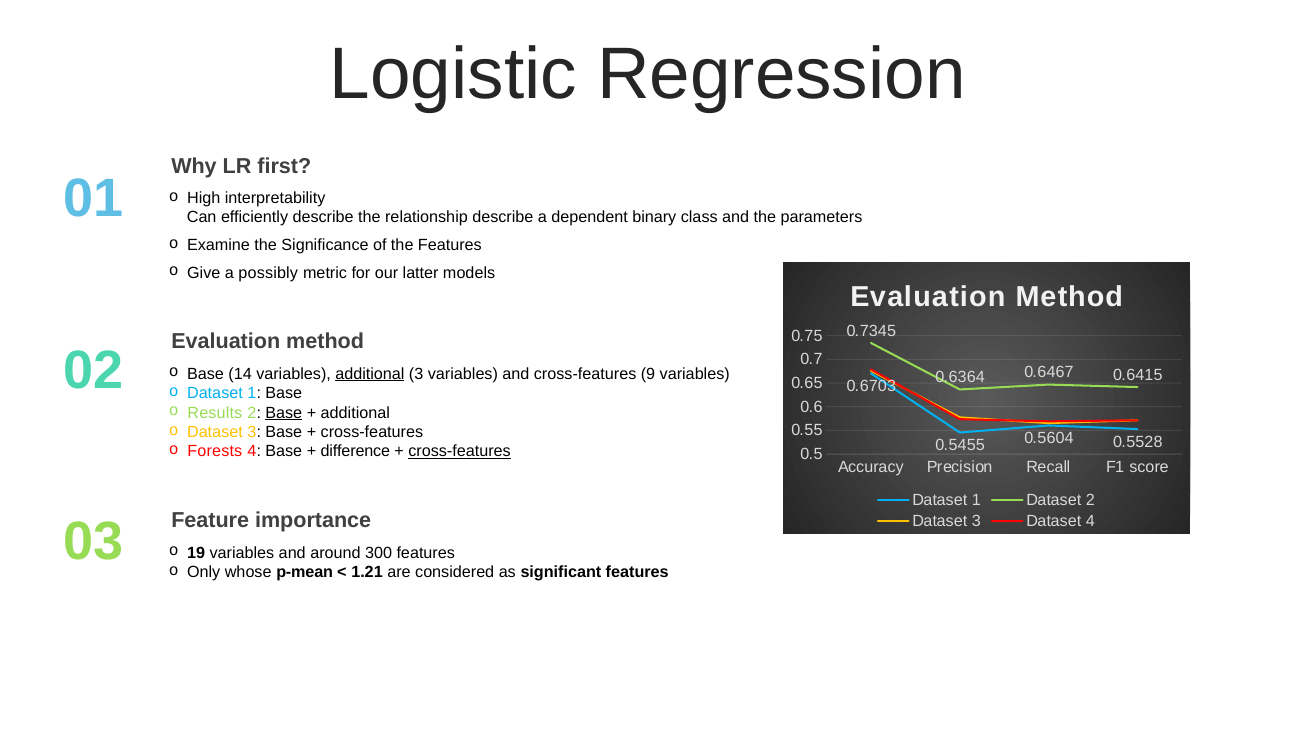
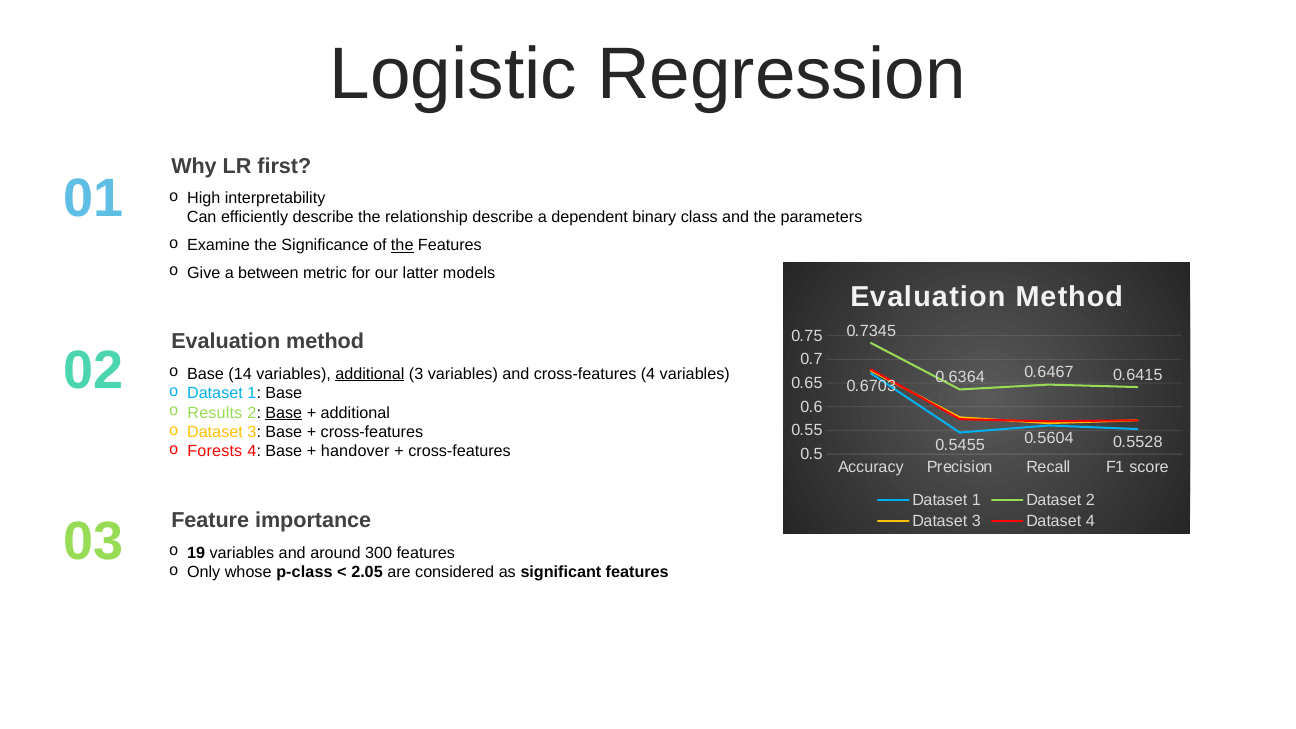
the underline: none -> present (402, 245)
possibly: possibly -> between (268, 273)
cross-features 9: 9 -> 4 (648, 374)
difference: difference -> handover (355, 452)
cross-features underline: present -> none (460, 452)
p-mean: p-mean -> p-class (304, 572)
1.21: 1.21 -> 2.05 (367, 572)
